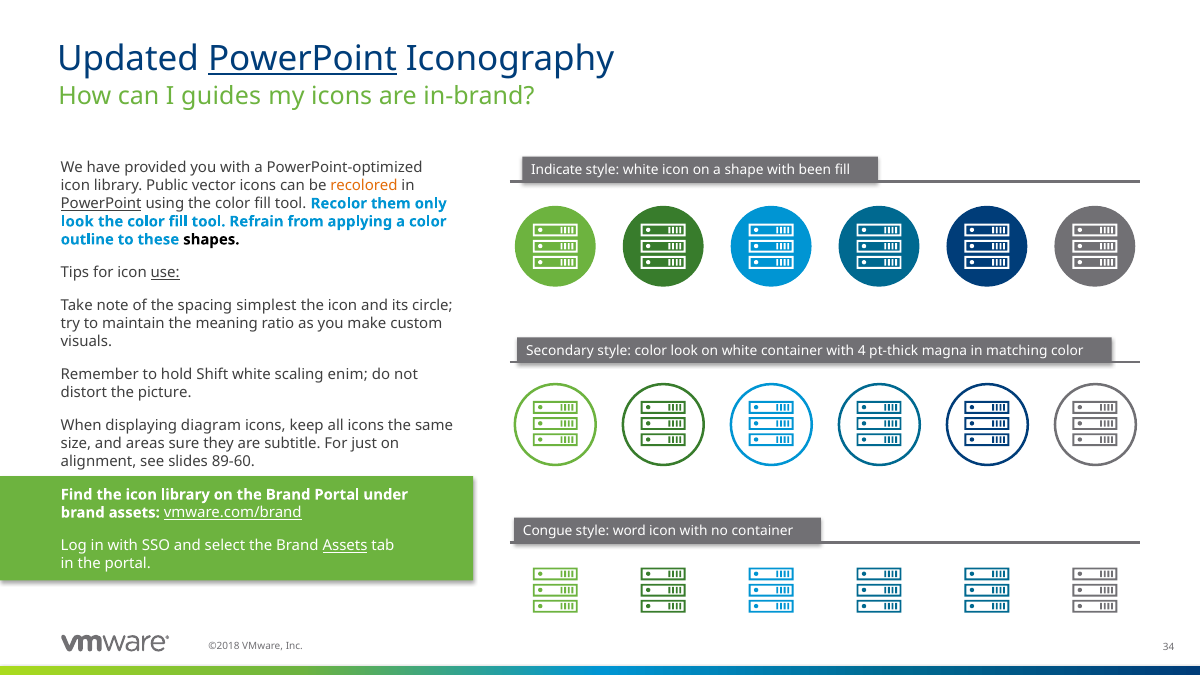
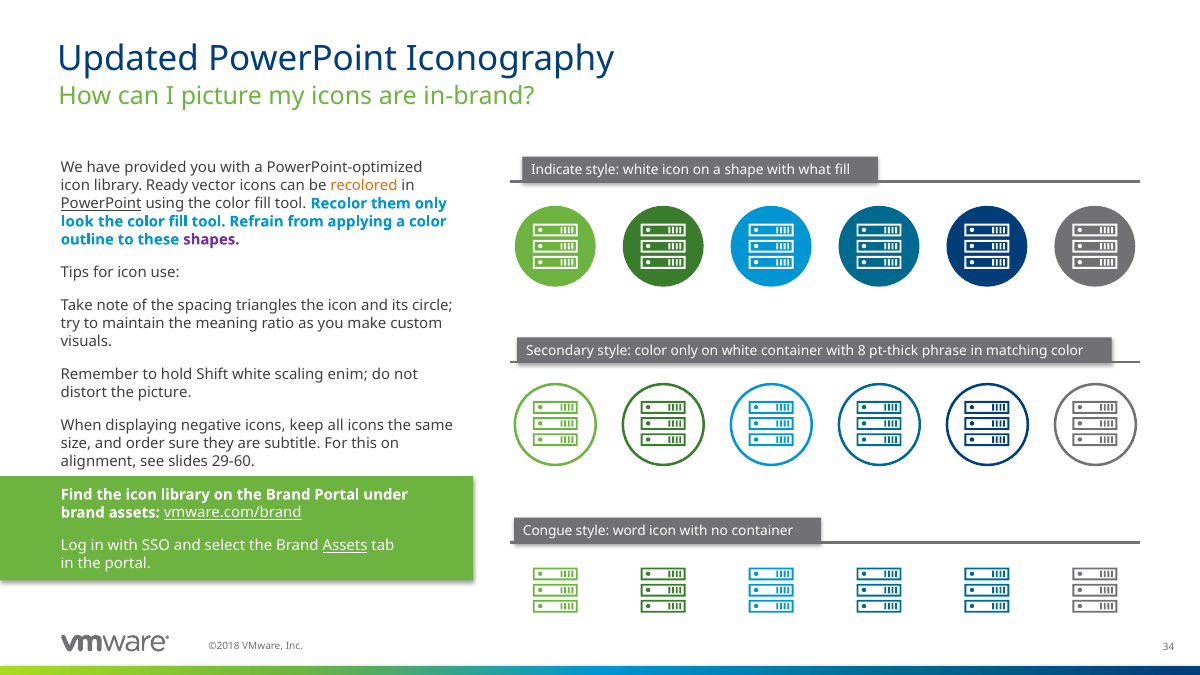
PowerPoint underline: present -> none (302, 59)
I guides: guides -> picture (221, 97)
been: been -> what (815, 170)
Public: Public -> Ready (167, 186)
shapes colour: black -> purple (211, 240)
use underline: present -> none (165, 273)
simplest: simplest -> triangles (267, 306)
color look: look -> only (684, 351)
4: 4 -> 8 (862, 351)
magna: magna -> phrase (944, 351)
diagram: diagram -> negative (211, 426)
areas: areas -> order (145, 444)
just: just -> this (364, 444)
89-60: 89-60 -> 29-60 (233, 462)
